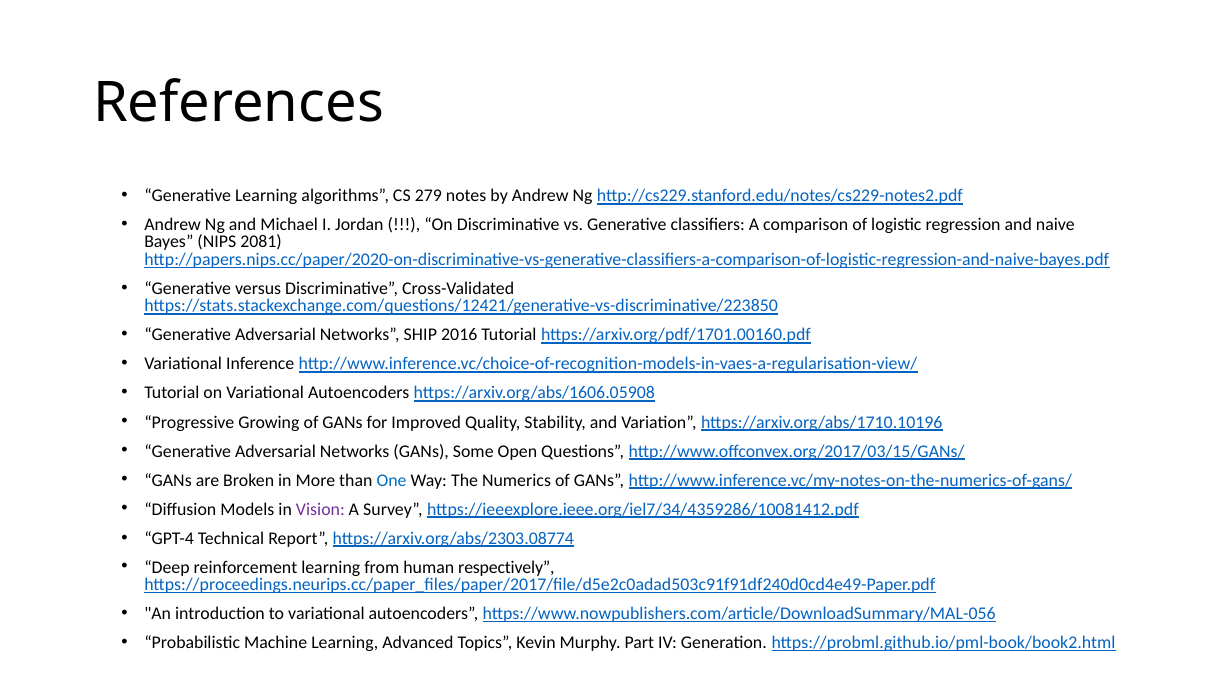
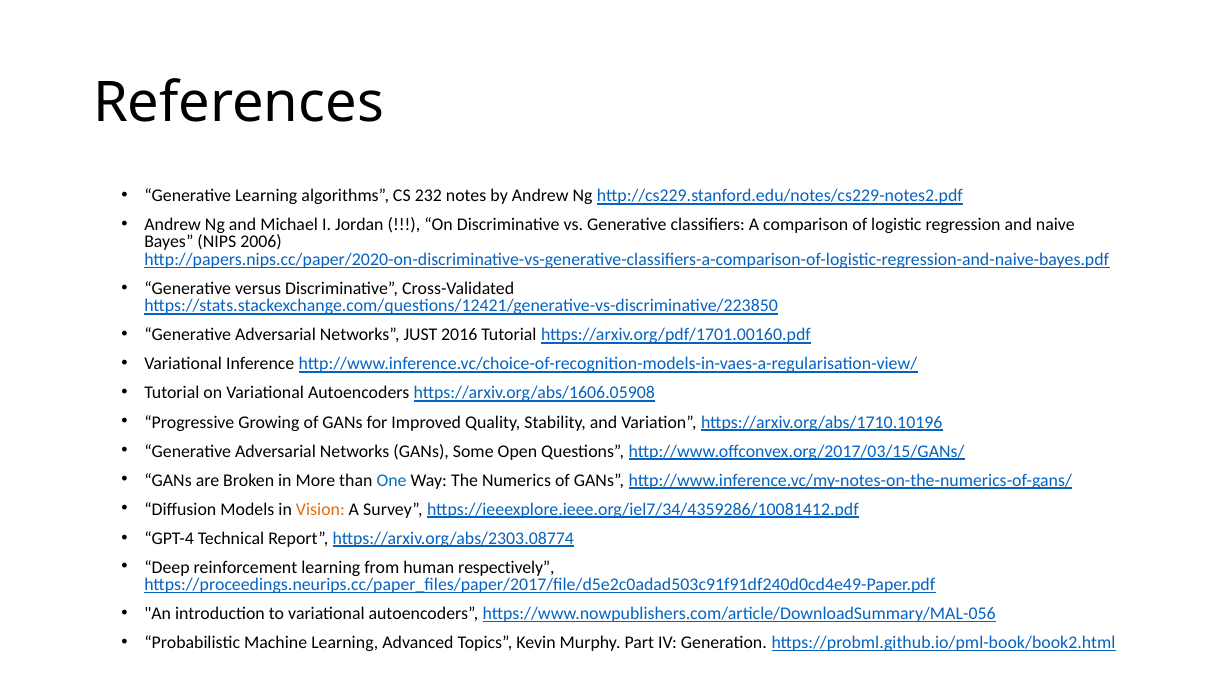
279: 279 -> 232 (428, 196)
2081: 2081 -> 2006 (261, 242)
SHIP: SHIP -> JUST (420, 335)
Vision colour: purple -> orange (320, 509)
